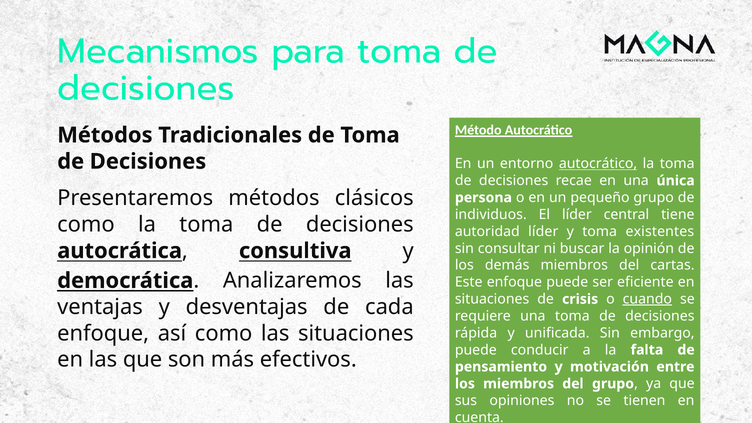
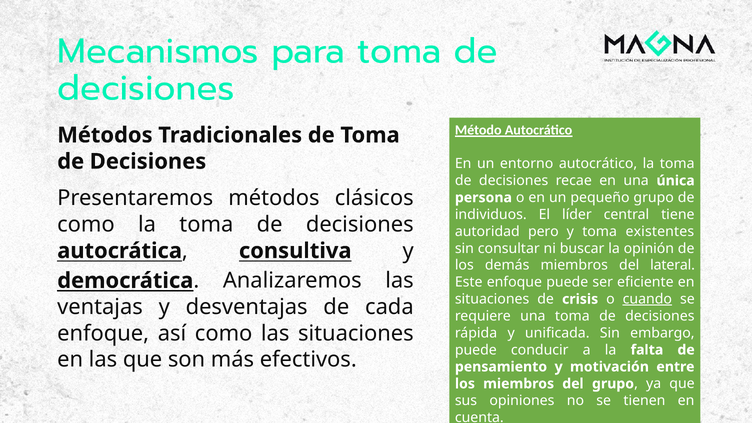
autocrático underline: present -> none (598, 164)
autoridad líder: líder -> pero (543, 231)
cartas: cartas -> lateral (673, 265)
